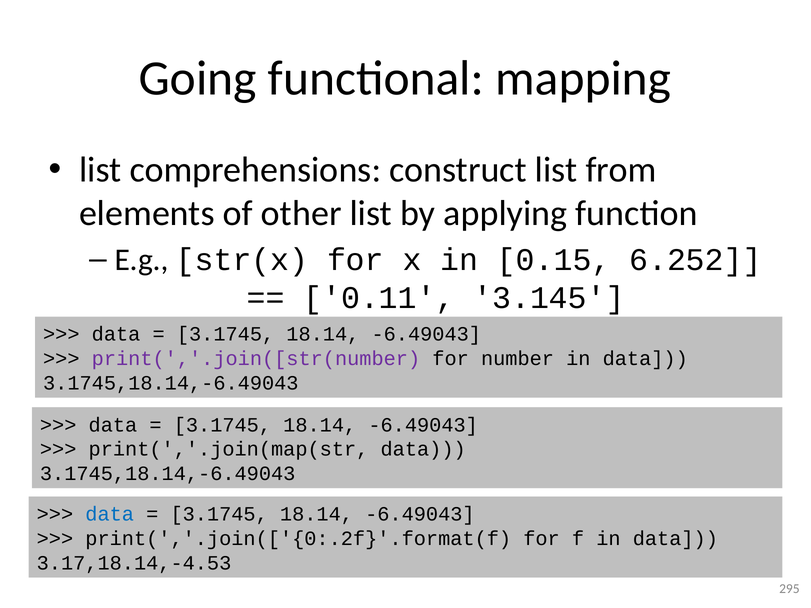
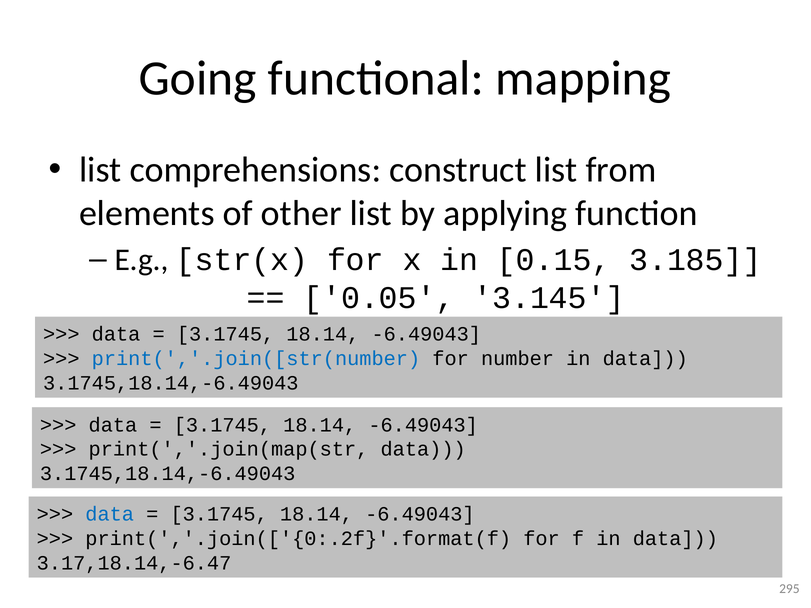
6.252: 6.252 -> 3.185 (695, 260)
0.11: 0.11 -> 0.05 (379, 298)
print(','.join([str(number colour: purple -> blue (256, 359)
3.17,18.14,-4.53: 3.17,18.14,-4.53 -> 3.17,18.14,-6.47 (134, 563)
